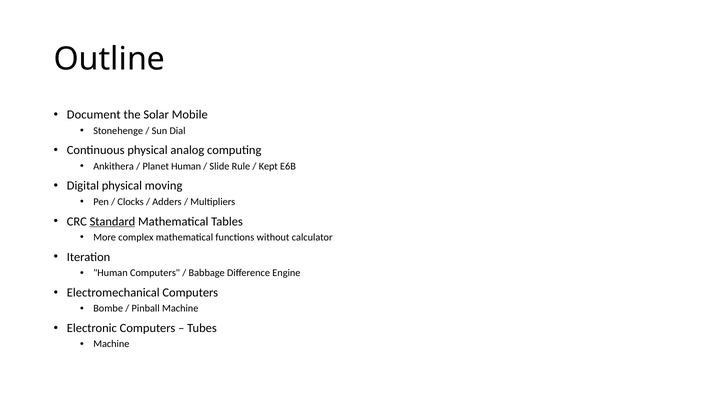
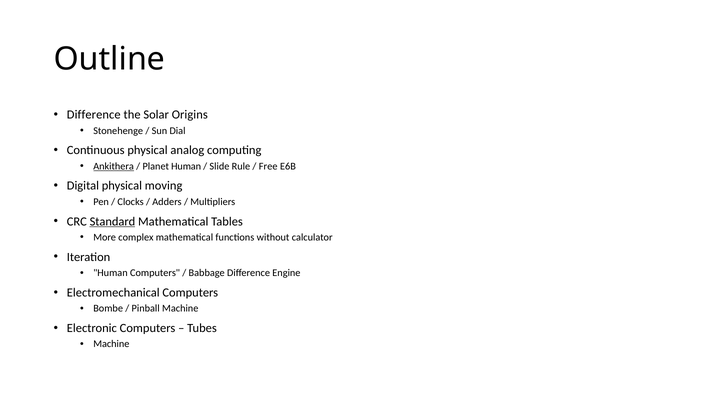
Document: Document -> Difference (94, 115)
Mobile: Mobile -> Origins (190, 115)
Ankithera underline: none -> present (114, 166)
Kept: Kept -> Free (268, 166)
